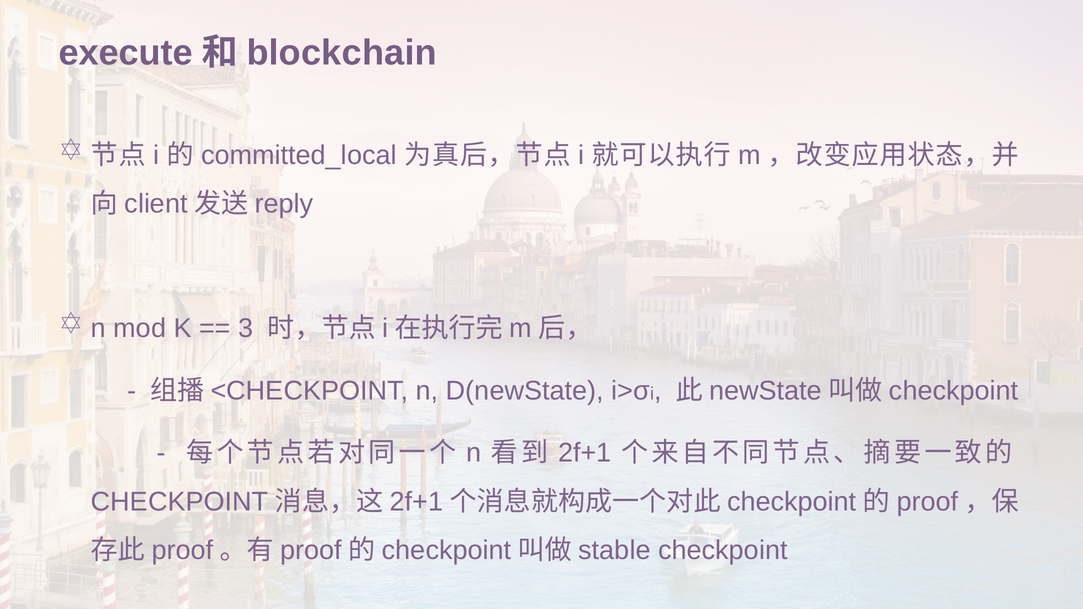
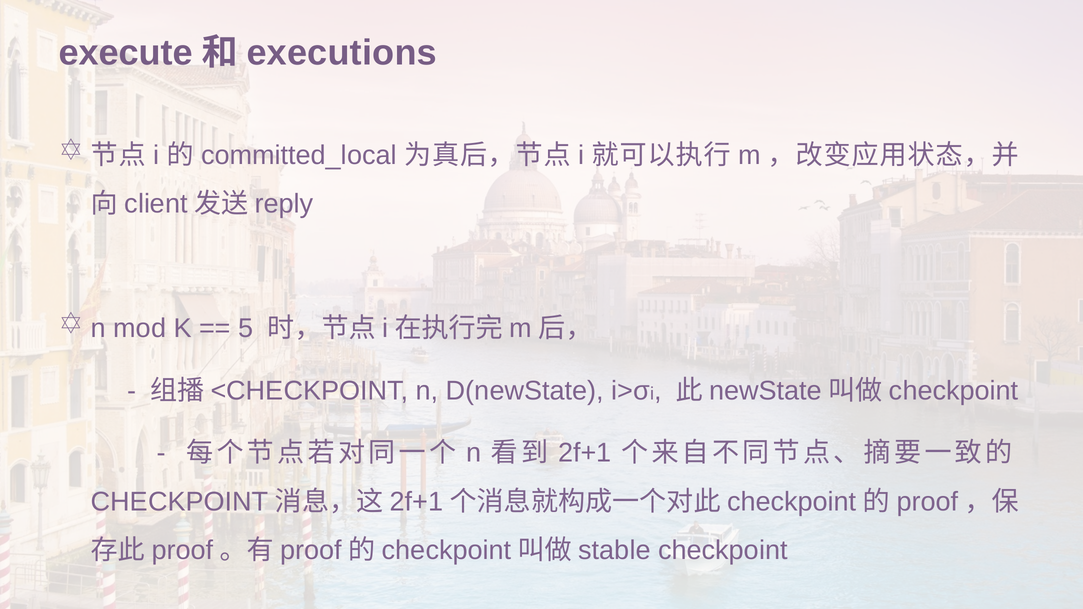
blockchain: blockchain -> executions (342, 53)
3: 3 -> 5 (246, 328)
